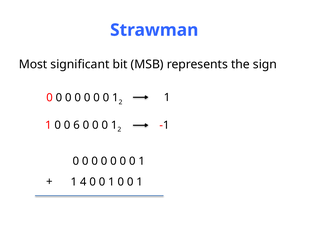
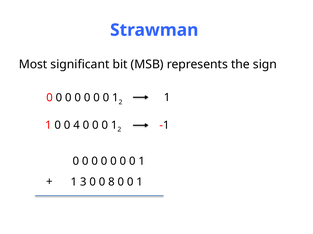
6: 6 -> 4 (77, 126)
4: 4 -> 3 (83, 182)
1: 1 -> 8 (111, 182)
